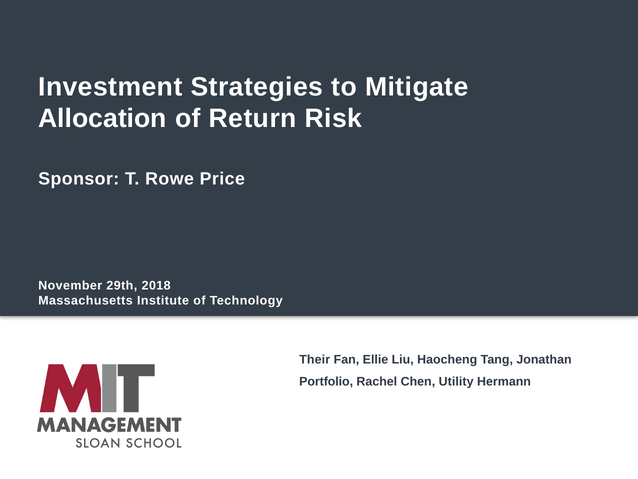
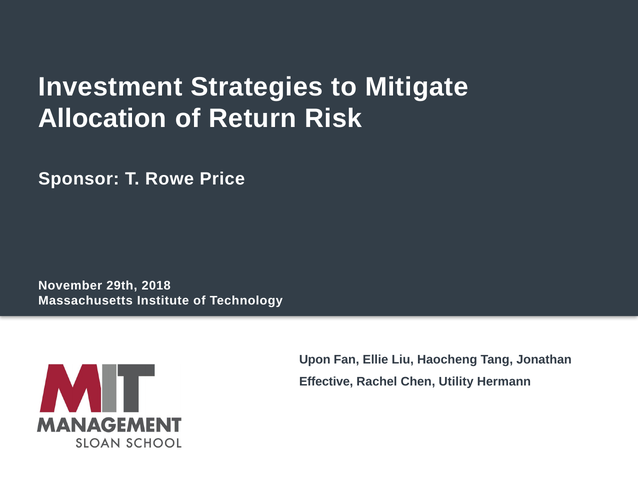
Their: Their -> Upon (315, 359)
Portfolio: Portfolio -> Effective (326, 381)
